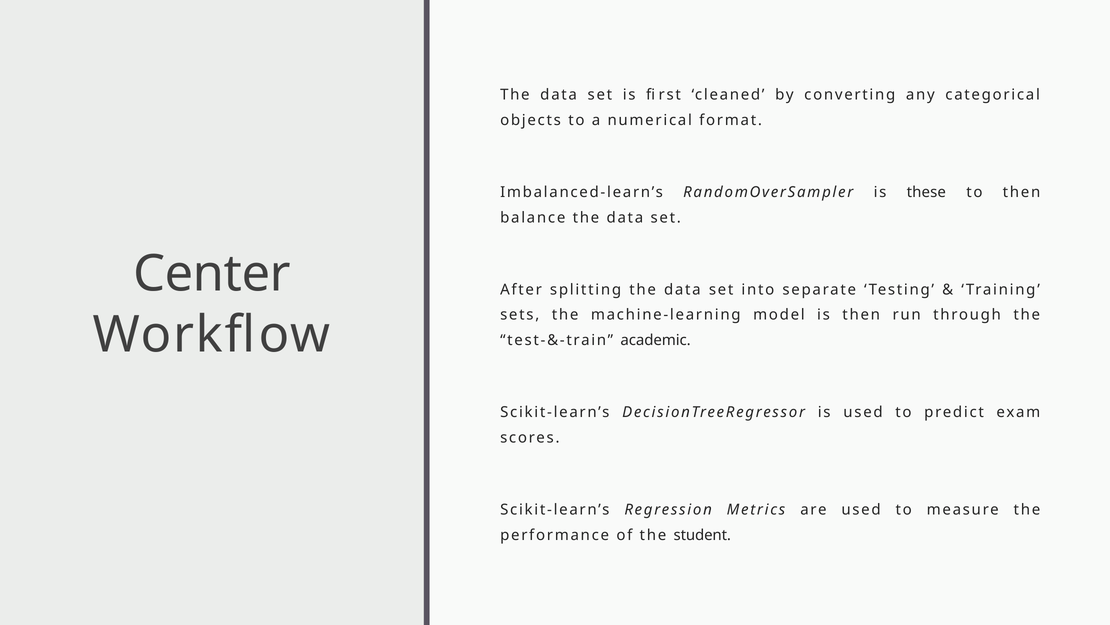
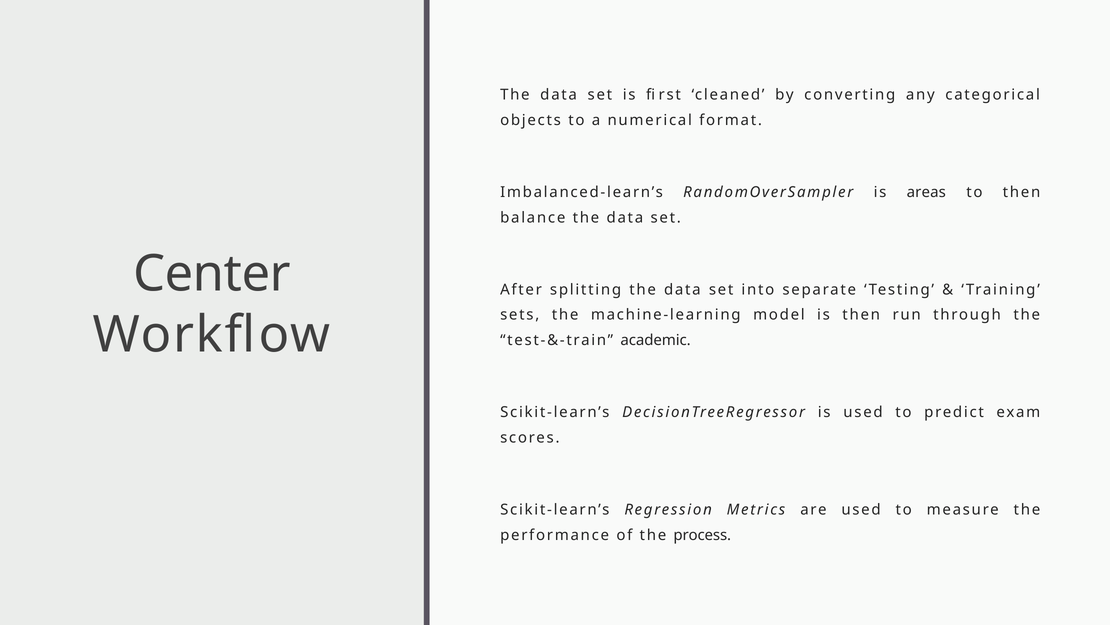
these: these -> areas (926, 192)
student: student -> process (702, 535)
